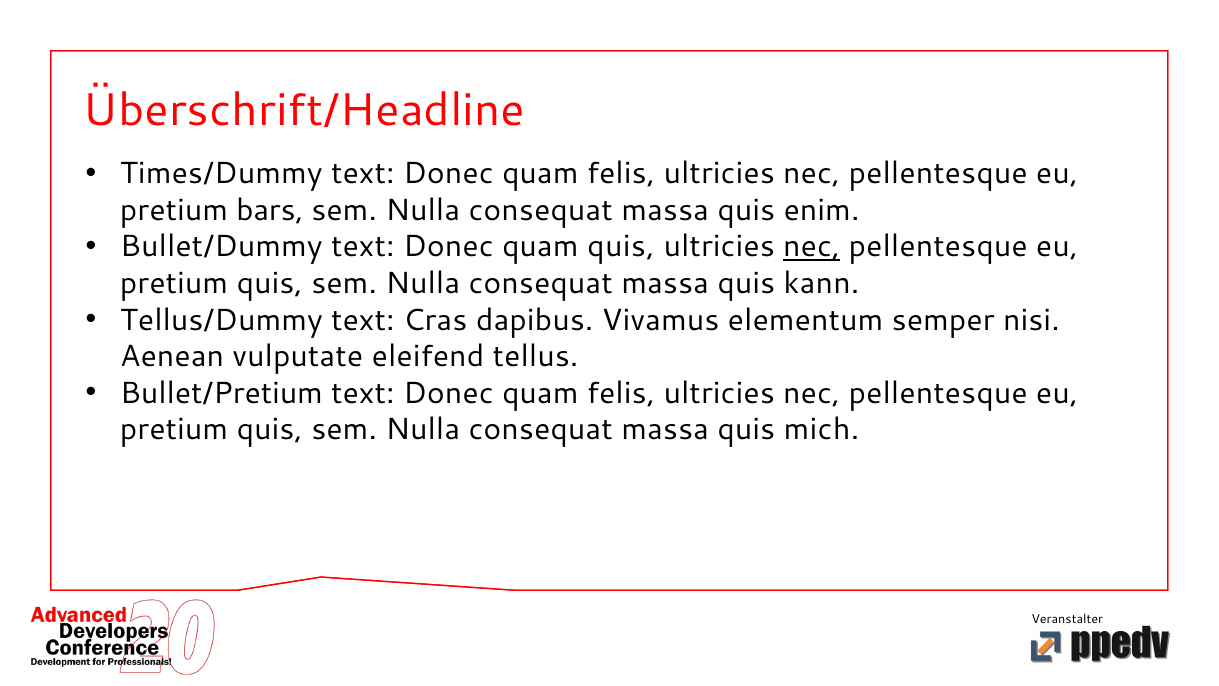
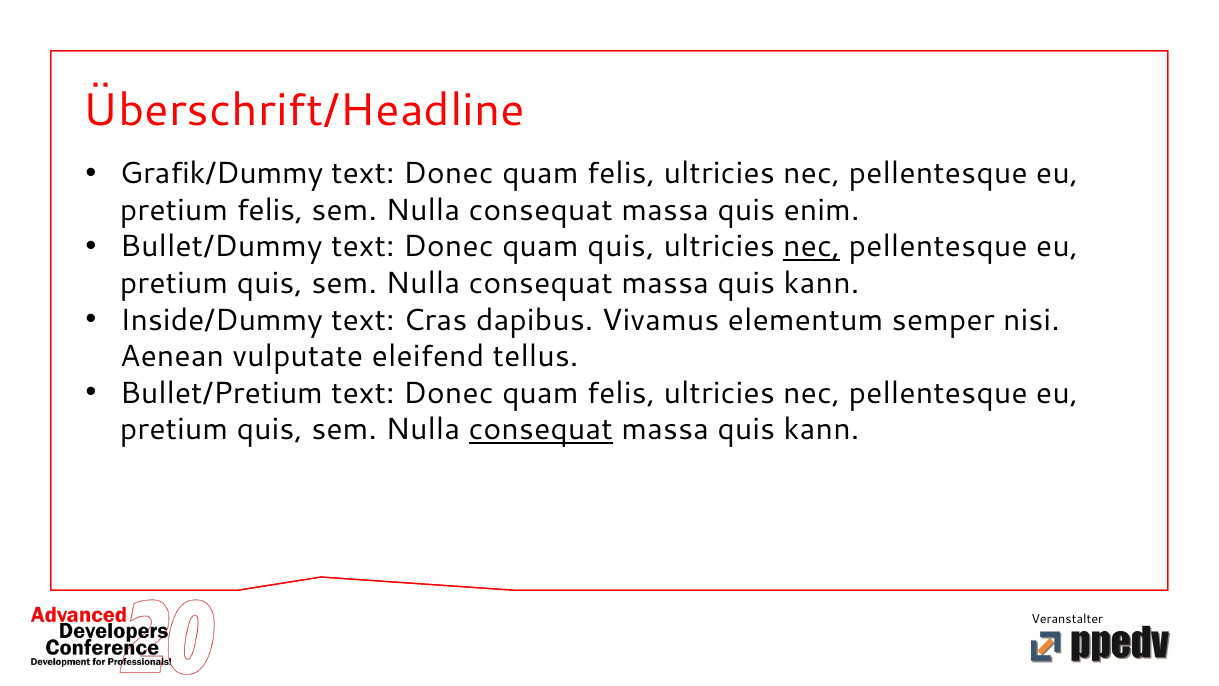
Times/Dummy: Times/Dummy -> Grafik/Dummy (222, 174)
pretium bars: bars -> felis (270, 210)
Tellus/Dummy: Tellus/Dummy -> Inside/Dummy (221, 320)
consequat underline: none -> present (541, 430)
mich: mich -> kann (822, 430)
